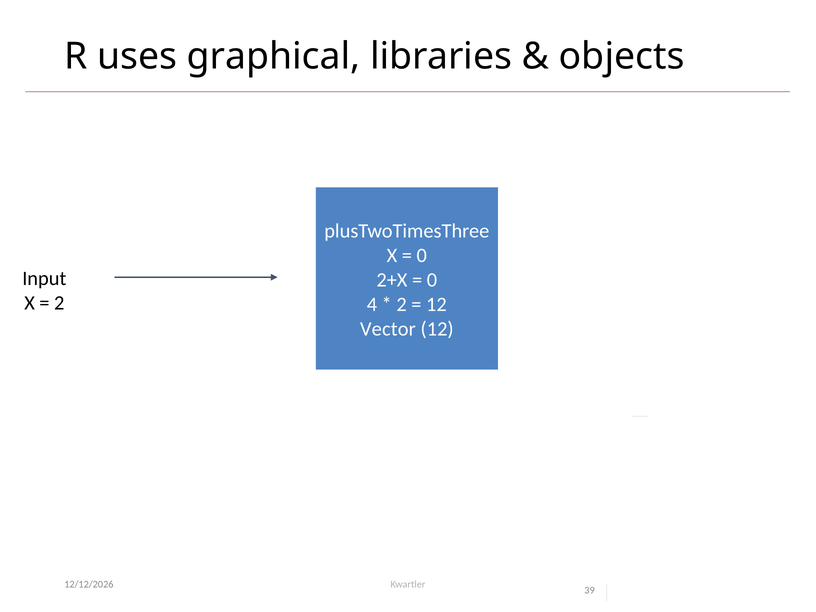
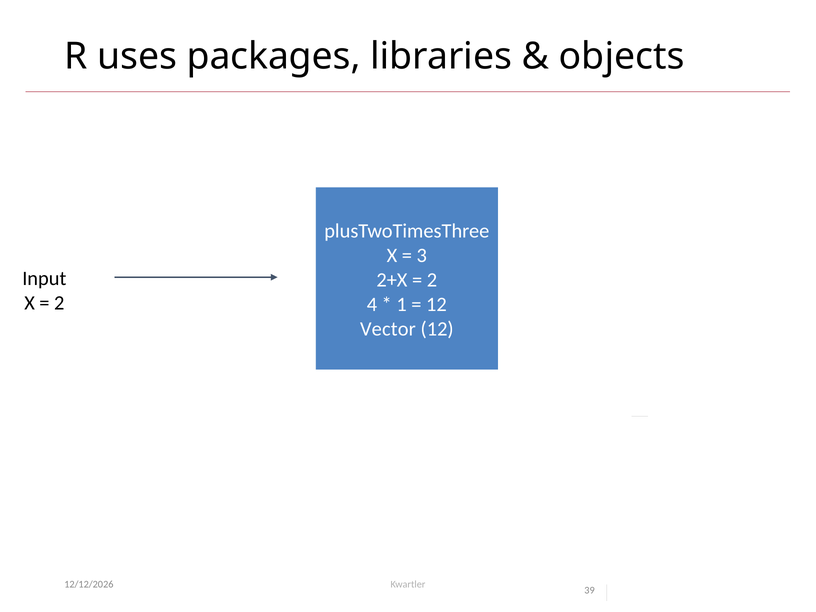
graphical: graphical -> packages (274, 57)
0: 0 -> 3 (422, 255)
0: 0 -> 2 (432, 280)
2: 2 -> 1 (402, 304)
